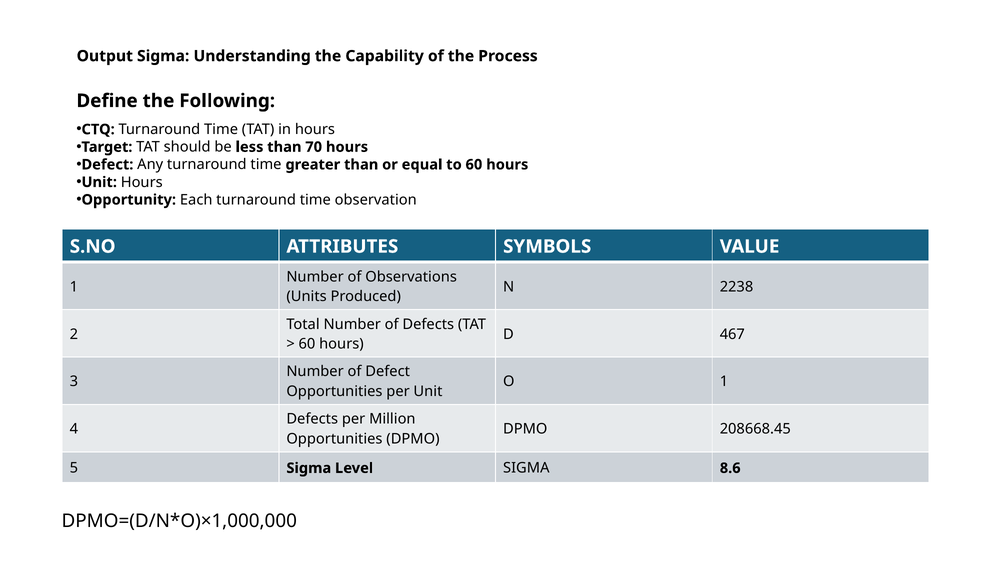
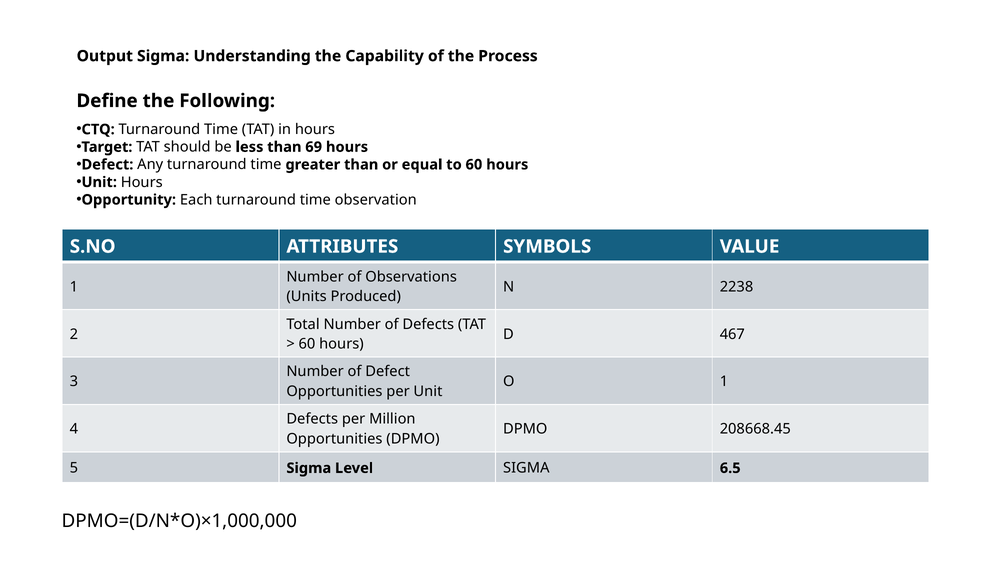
70: 70 -> 69 (314, 147)
8.6: 8.6 -> 6.5 (730, 468)
